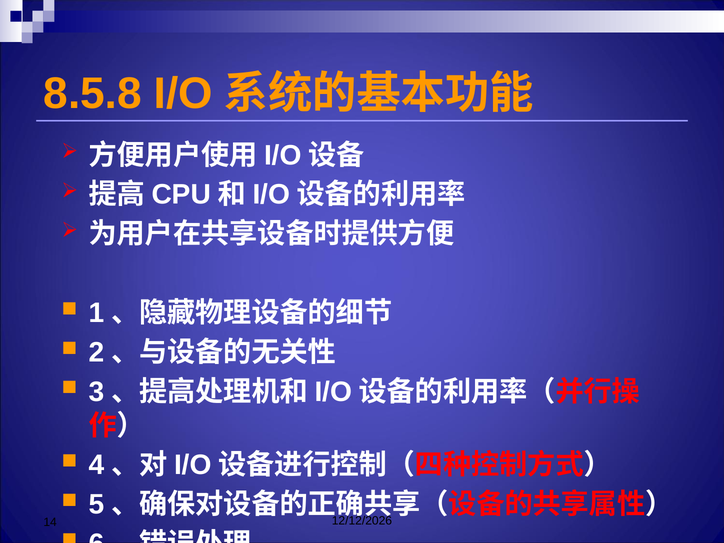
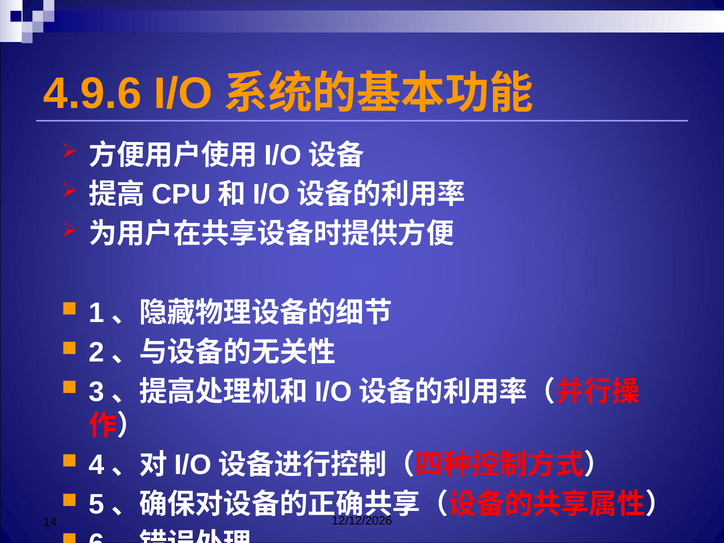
8.5.8: 8.5.8 -> 4.9.6 (93, 94)
